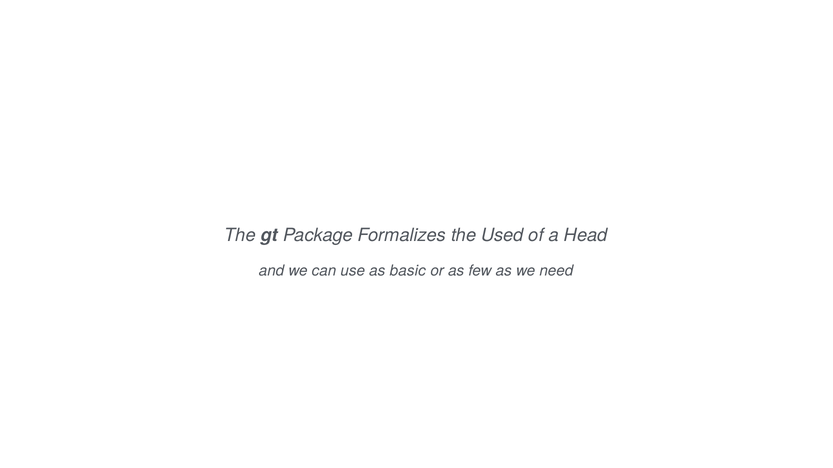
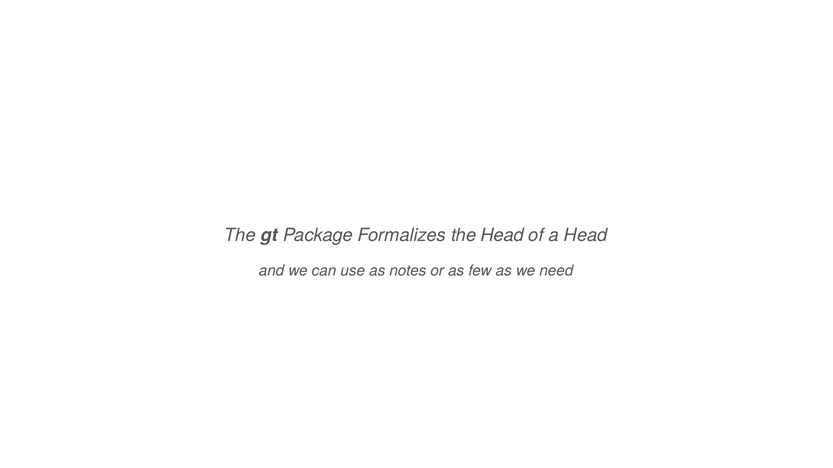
the Used: Used -> Head (502, 236)
basic: basic -> notes (408, 271)
